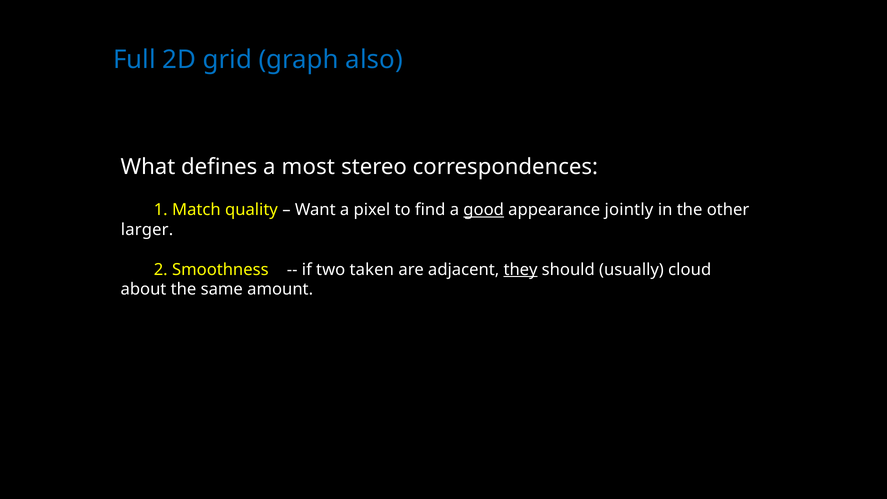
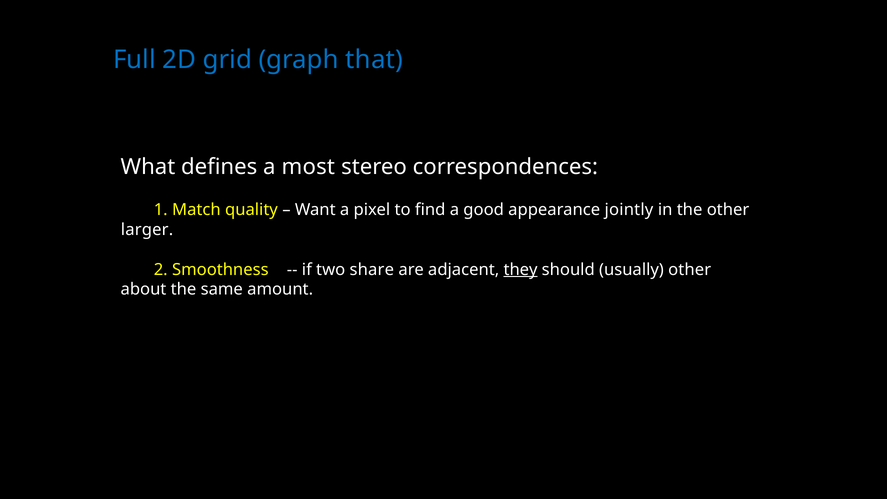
also: also -> that (374, 60)
good underline: present -> none (484, 210)
taken: taken -> share (372, 269)
usually cloud: cloud -> other (690, 269)
